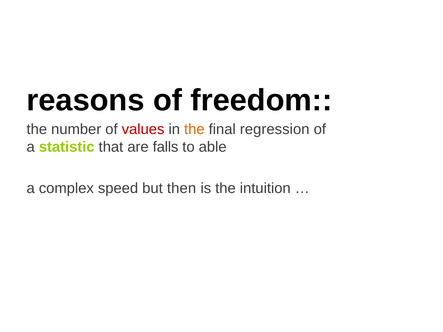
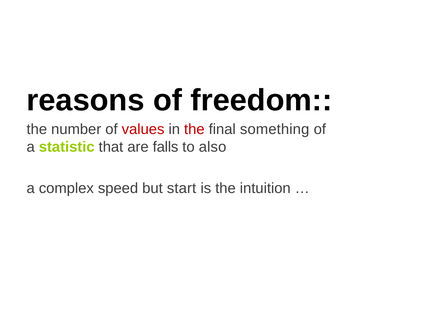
the colour: orange -> red (194, 130)
regression: regression -> something (275, 130)
able: able -> also (213, 147)
then: then -> start (182, 189)
